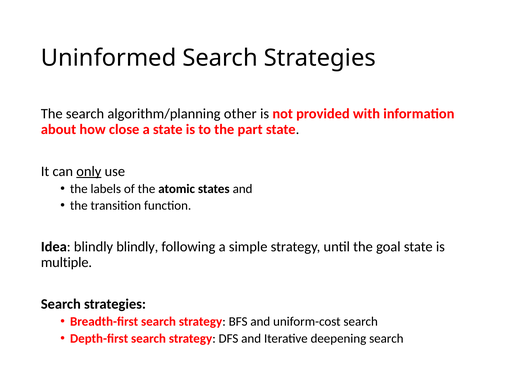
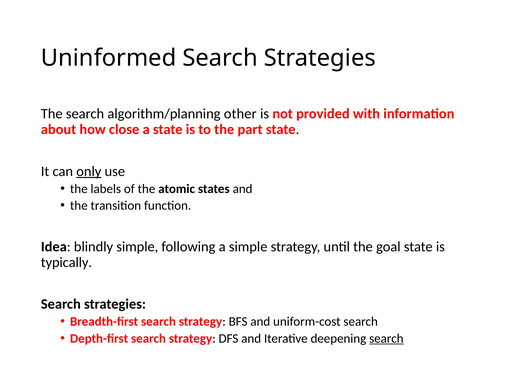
blindly blindly: blindly -> simple (137, 247)
multiple: multiple -> typically (66, 262)
search underline: none -> present (386, 339)
